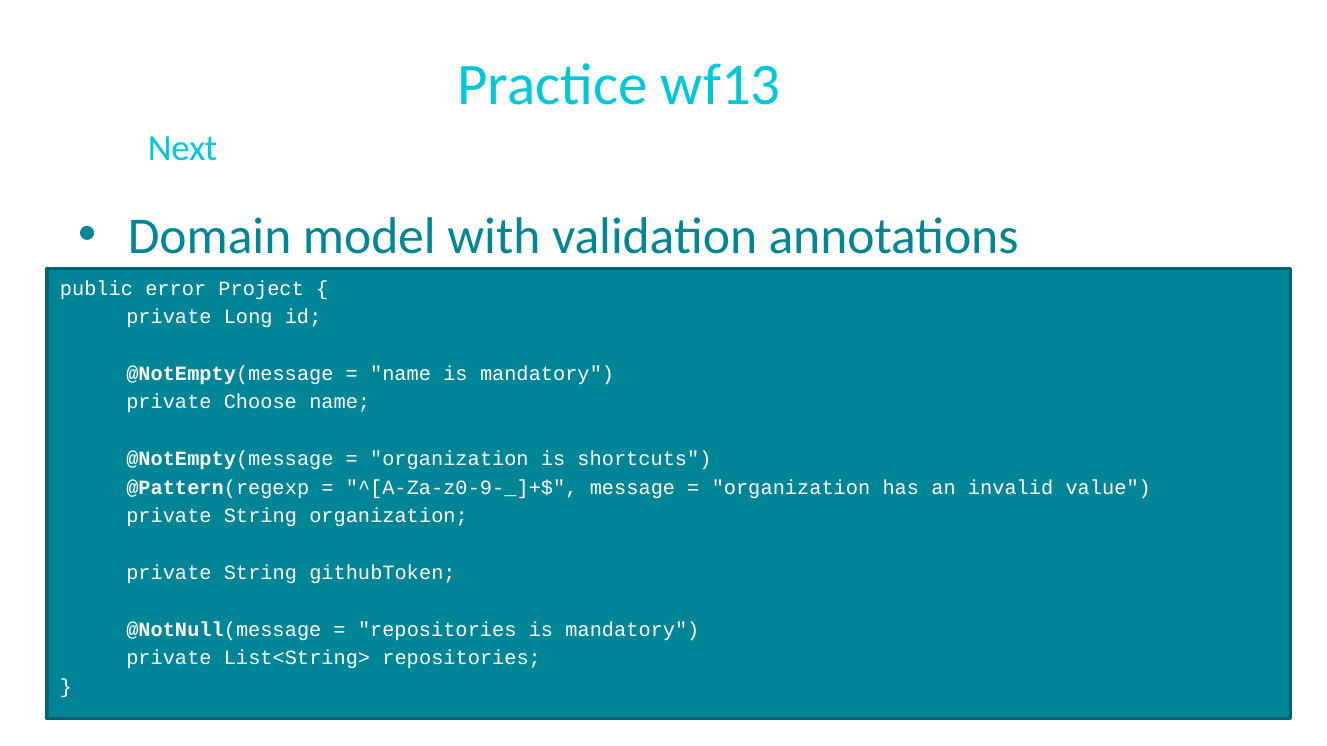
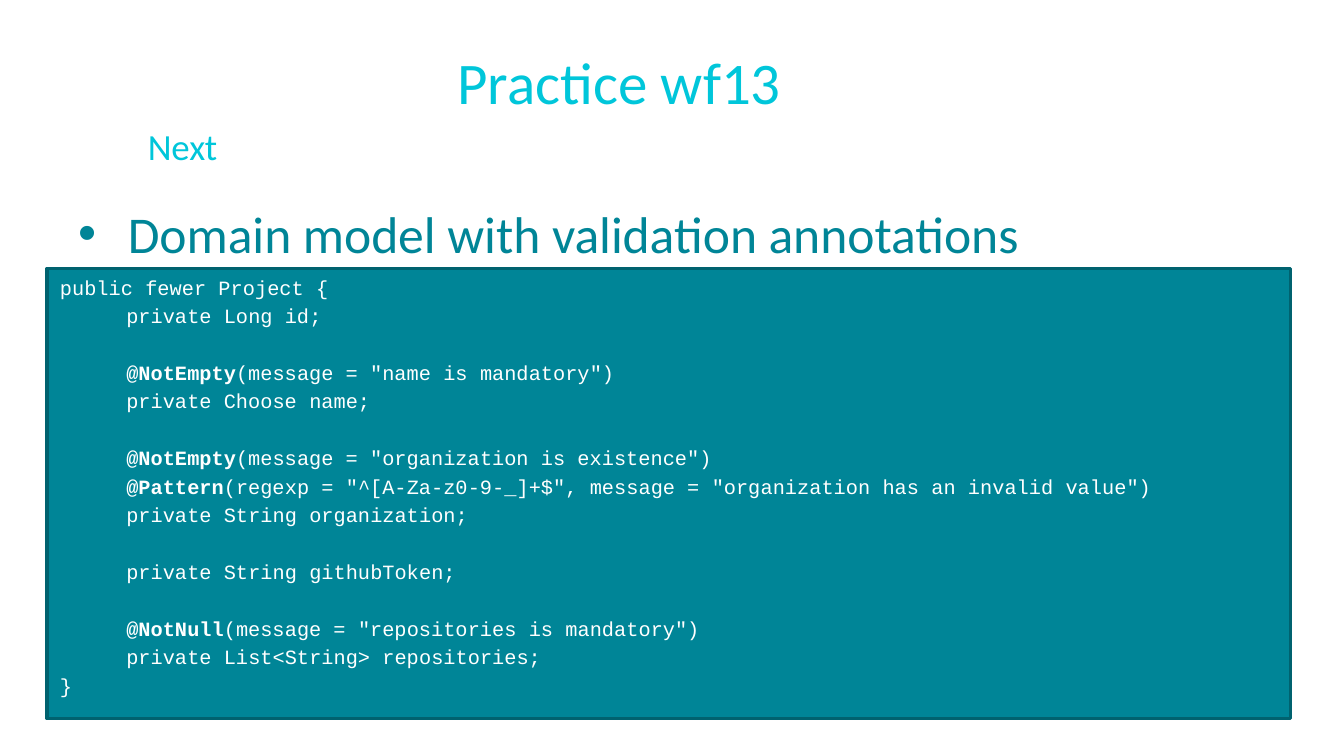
error: error -> fewer (176, 289)
shortcuts: shortcuts -> existence (645, 459)
